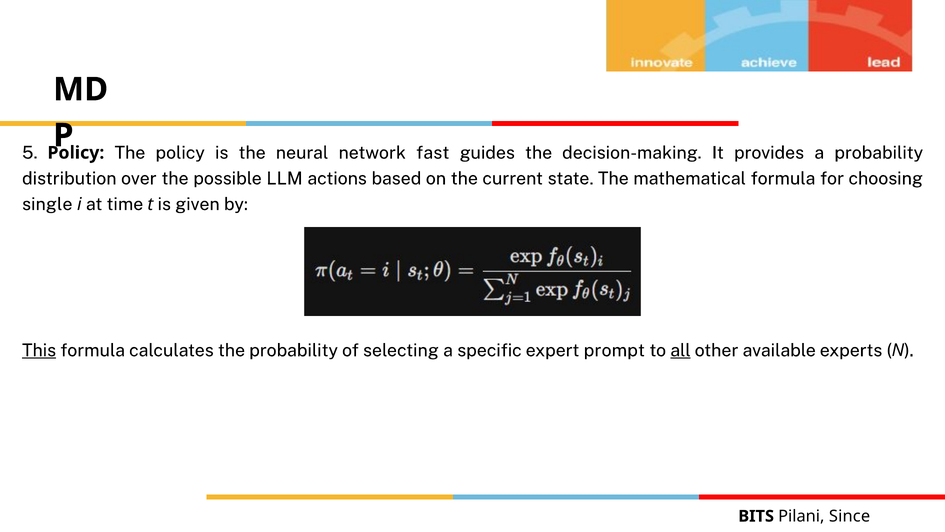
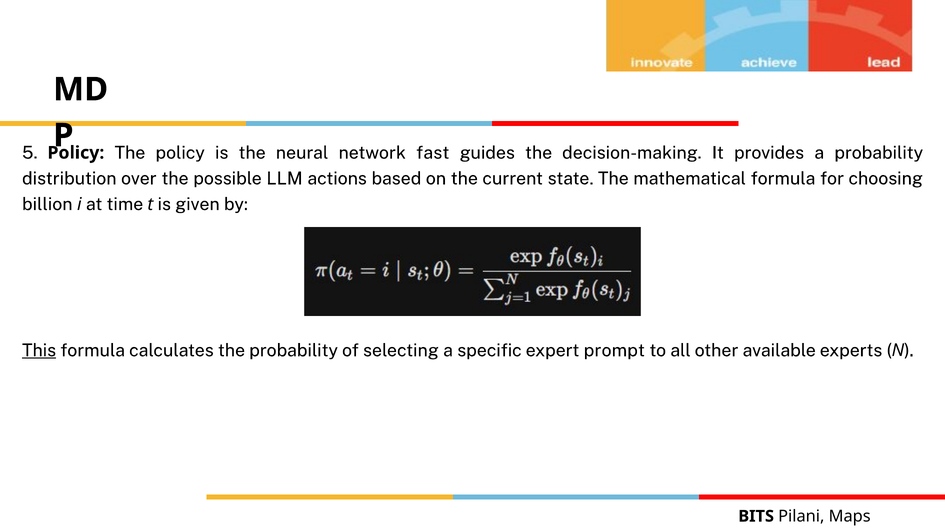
single: single -> billion (47, 204)
all underline: present -> none (680, 350)
Since: Since -> Maps (850, 516)
